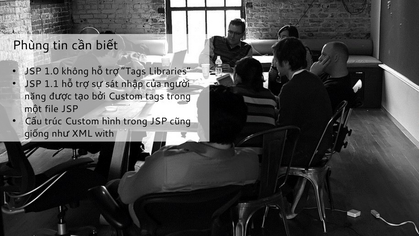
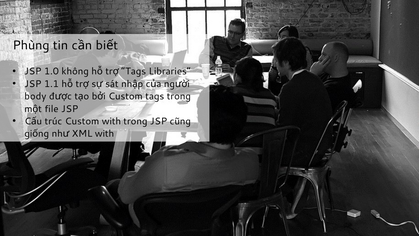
năng: năng -> body (35, 96)
Custom hình: hình -> with (111, 121)
